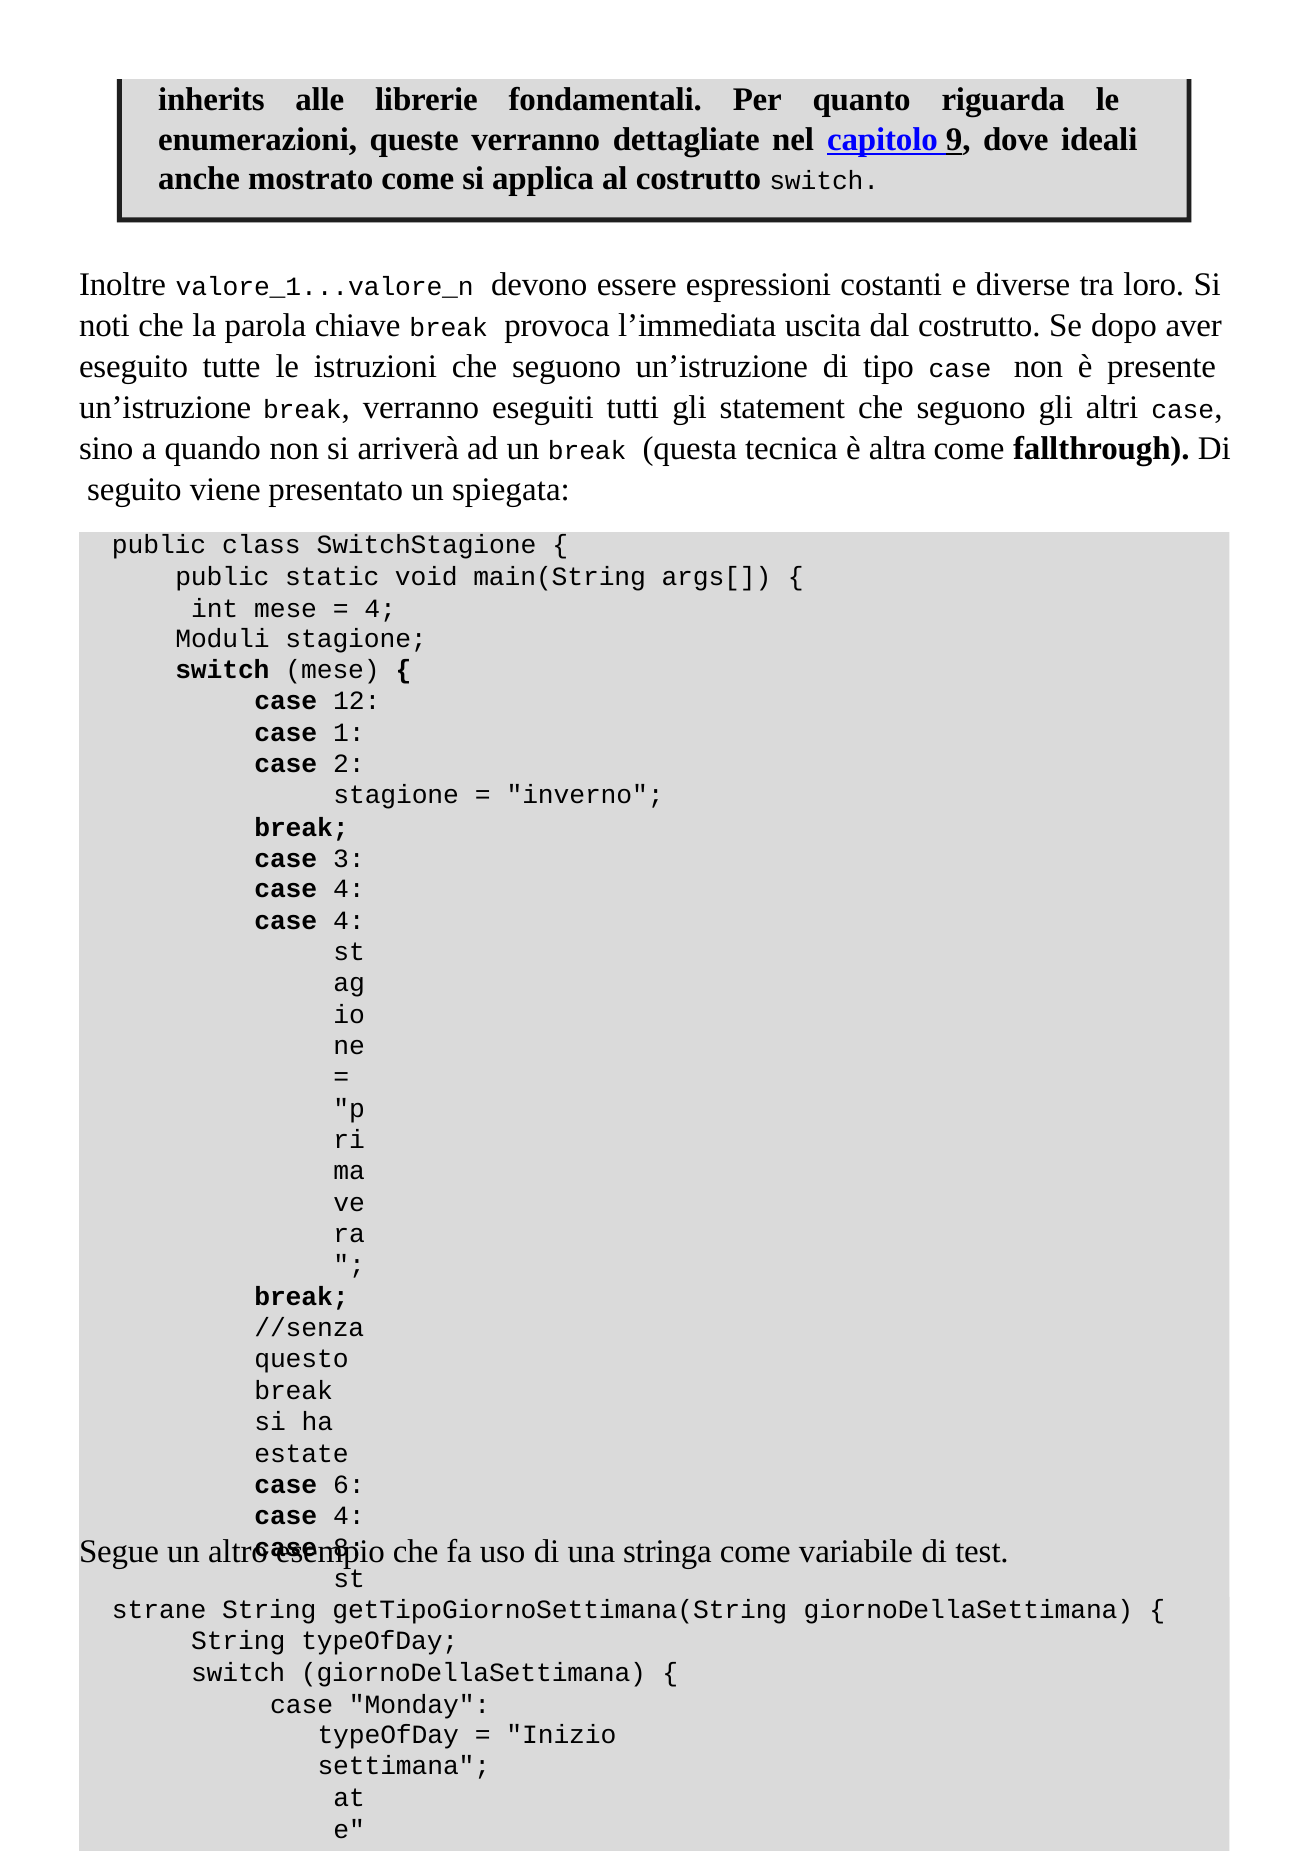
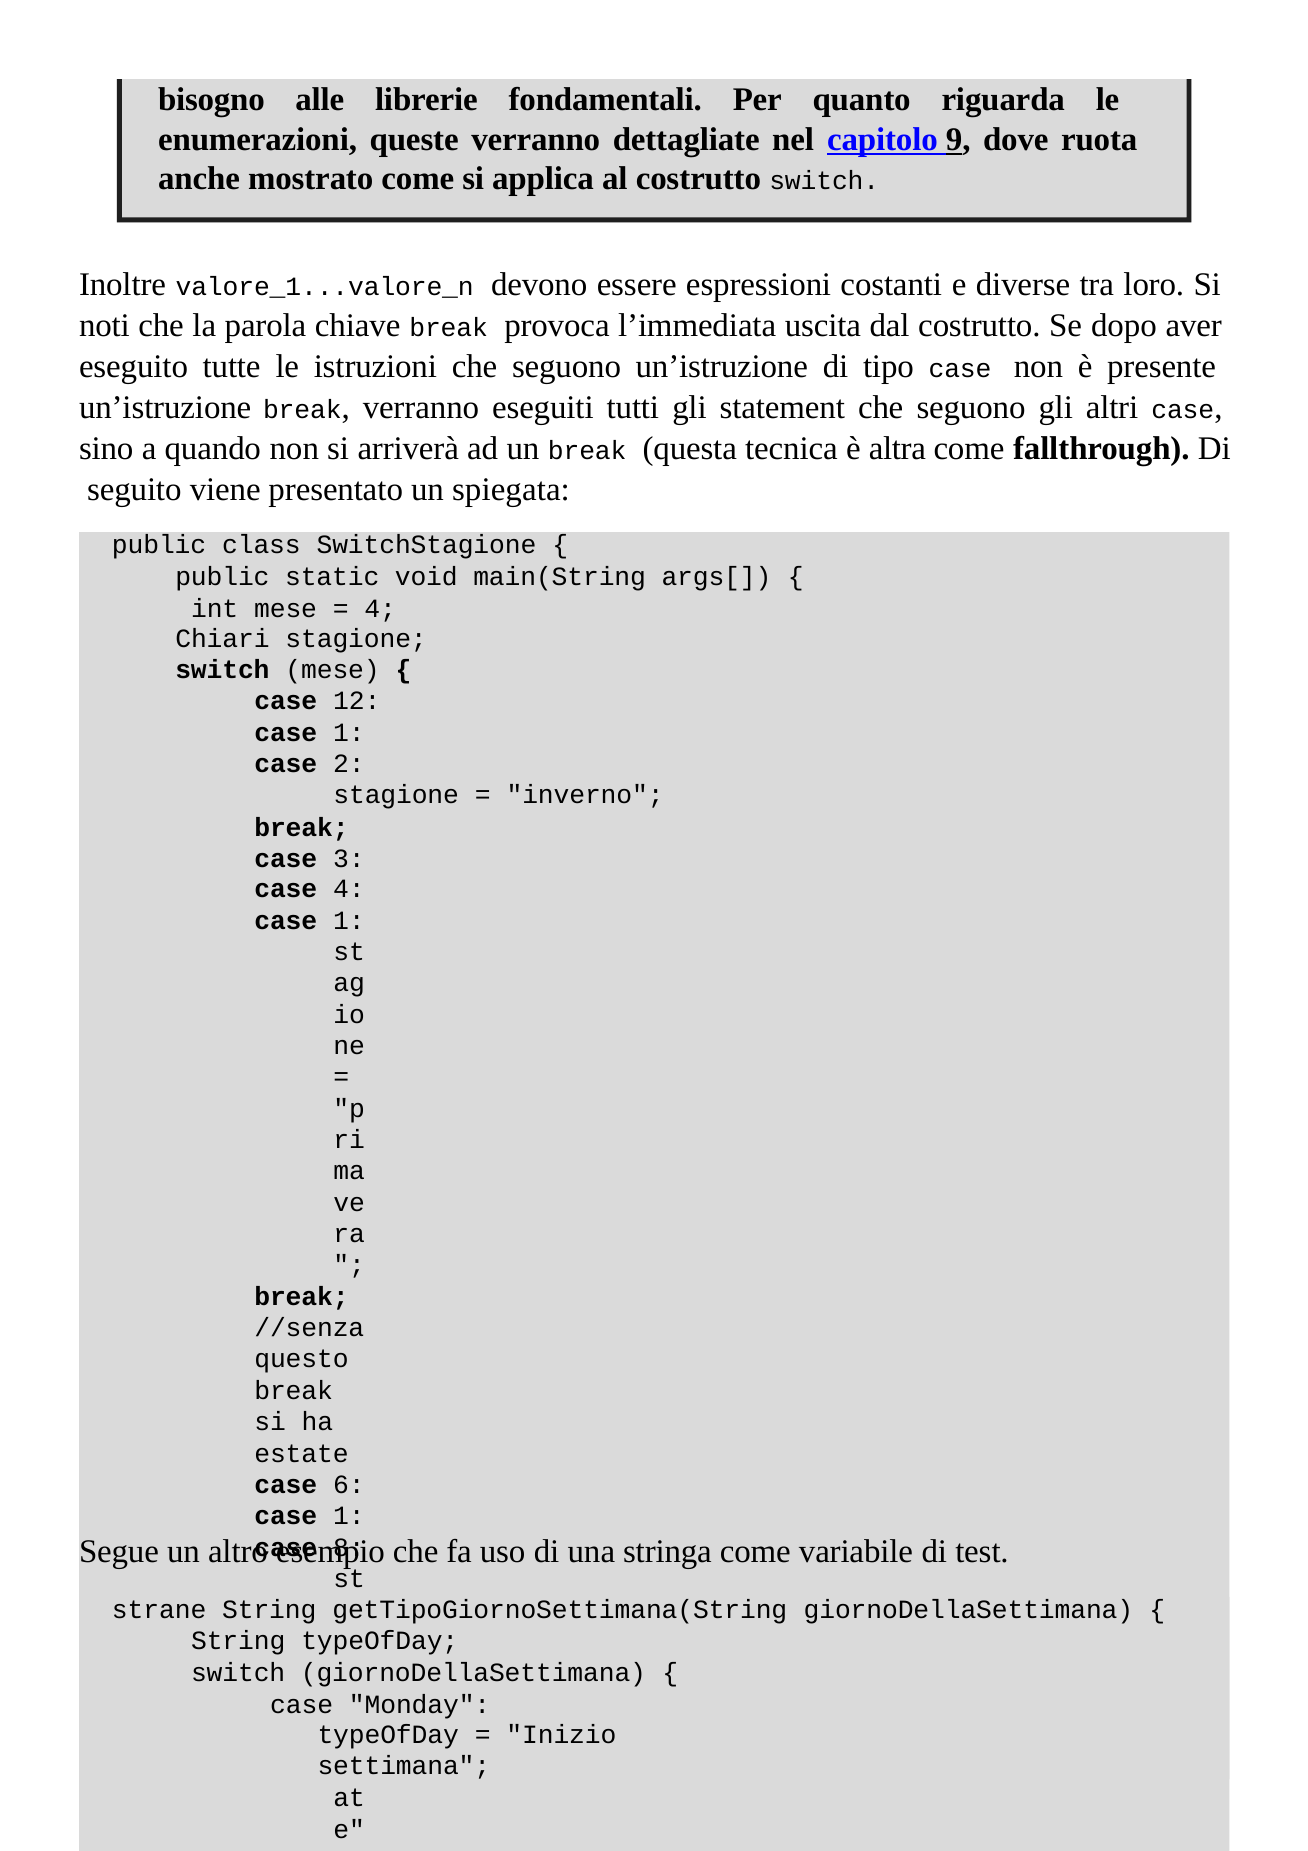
inherits: inherits -> bisogno (211, 100)
ideali: ideali -> ruota (1099, 139)
Moduli: Moduli -> Chiari (222, 639)
4: 4 -> 1 (349, 920)
4: 4 -> 1 (349, 1516)
